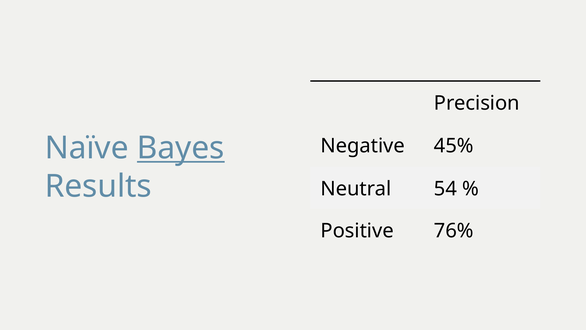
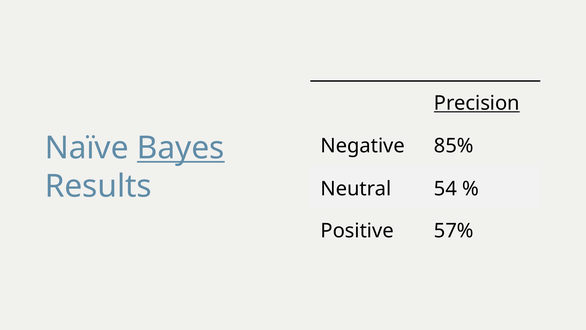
Precision underline: none -> present (477, 103)
45%: 45% -> 85% (454, 146)
76%: 76% -> 57% (454, 231)
